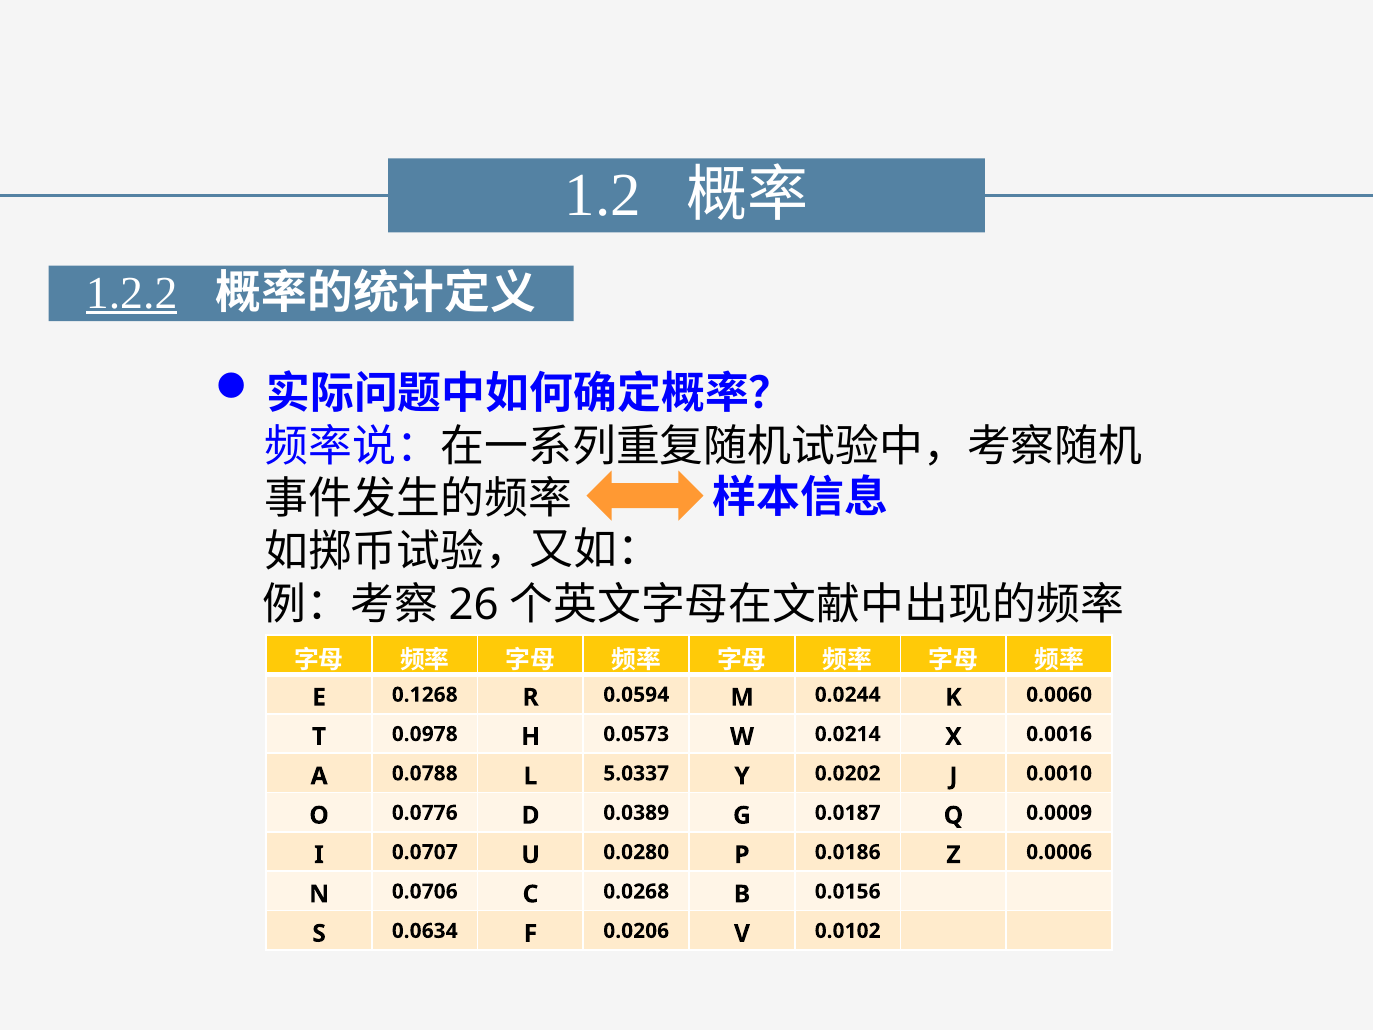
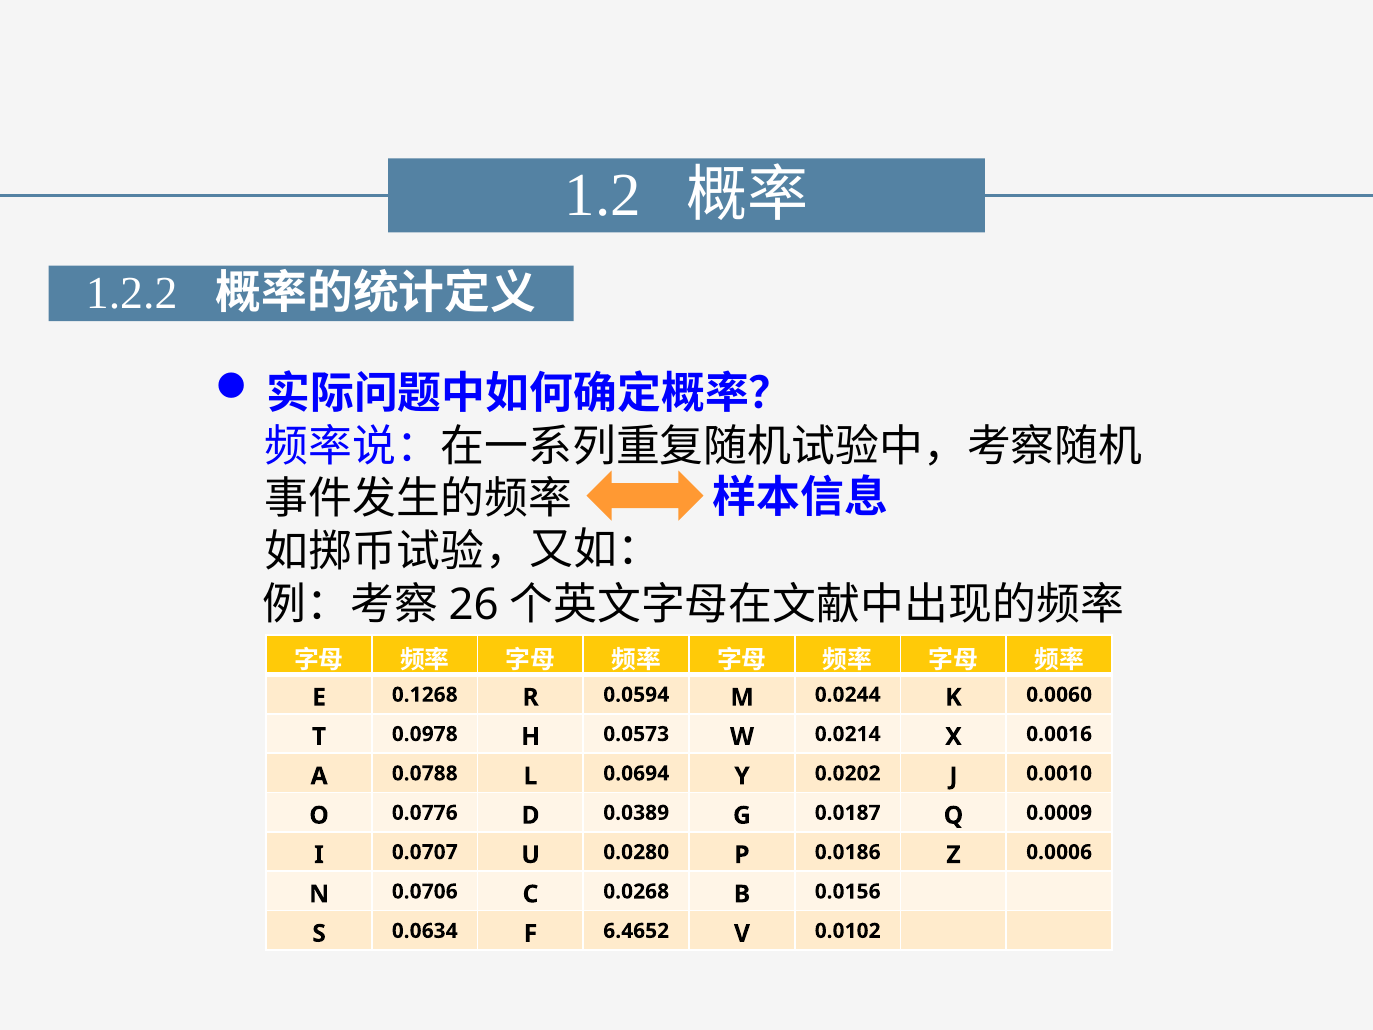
1.2.2 underline: present -> none (132, 293)
5.0337: 5.0337 -> 0.0694 (636, 773)
0.0206: 0.0206 -> 6.4652 (636, 931)
